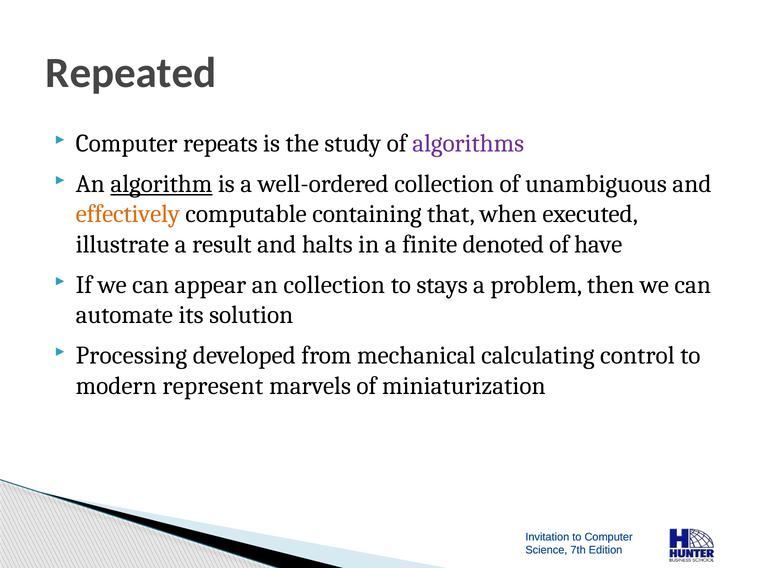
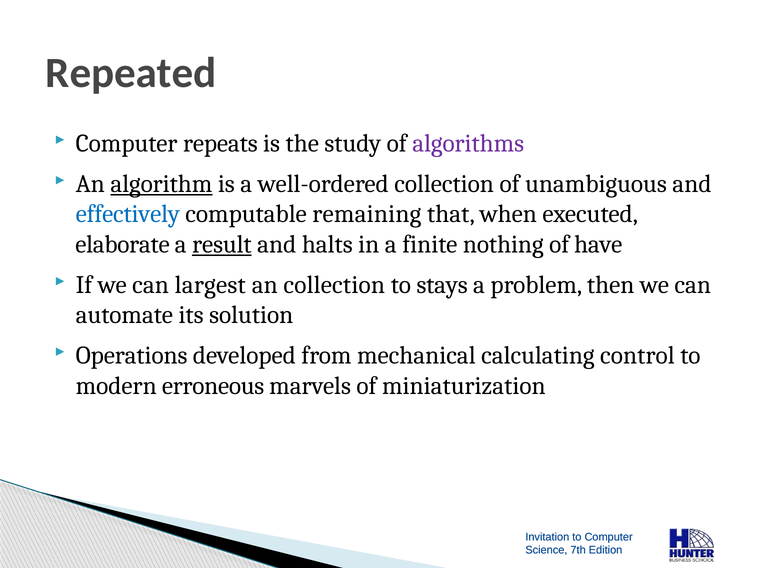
effectively colour: orange -> blue (128, 214)
containing: containing -> remaining (367, 214)
illustrate: illustrate -> elaborate (123, 245)
result underline: none -> present (222, 245)
denoted: denoted -> nothing (503, 245)
appear: appear -> largest (210, 285)
Processing: Processing -> Operations (132, 356)
represent: represent -> erroneous (213, 386)
